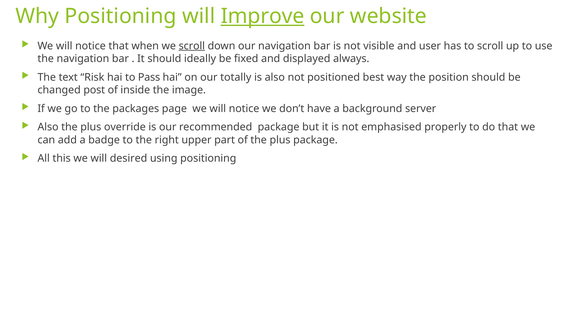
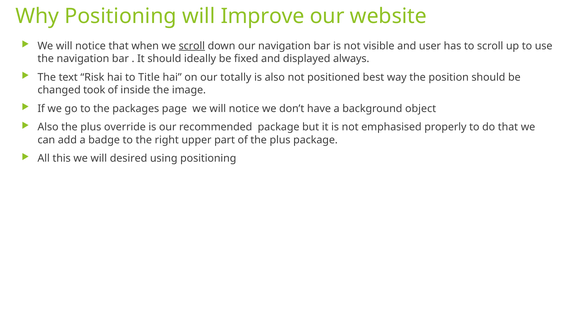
Improve underline: present -> none (263, 16)
Pass: Pass -> Title (149, 77)
post: post -> took (94, 90)
server: server -> object (421, 109)
